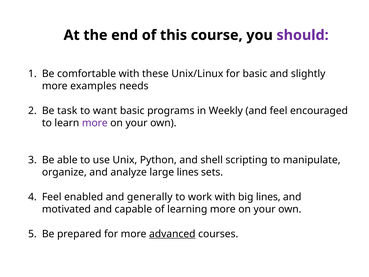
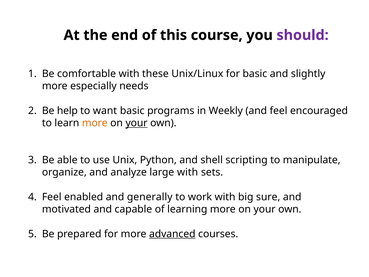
examples: examples -> especially (93, 86)
task: task -> help (67, 111)
more colour: purple -> orange (95, 123)
your underline: none -> present (137, 123)
large lines: lines -> with (188, 172)
big lines: lines -> sure (268, 197)
